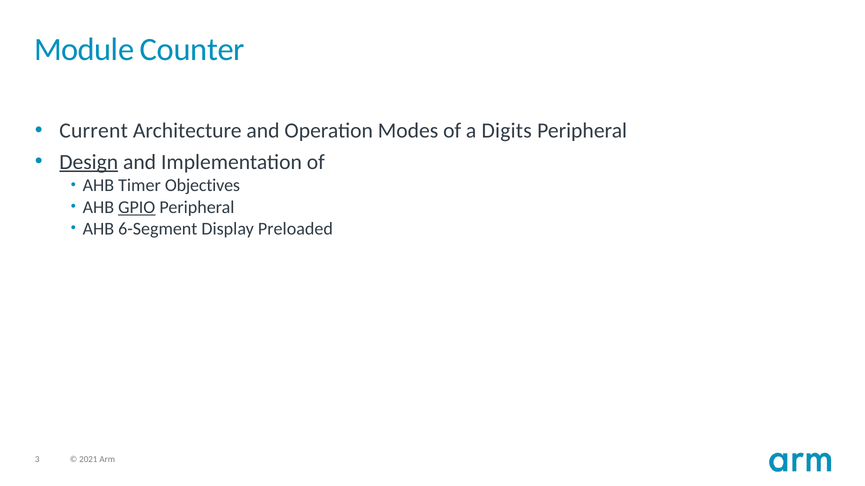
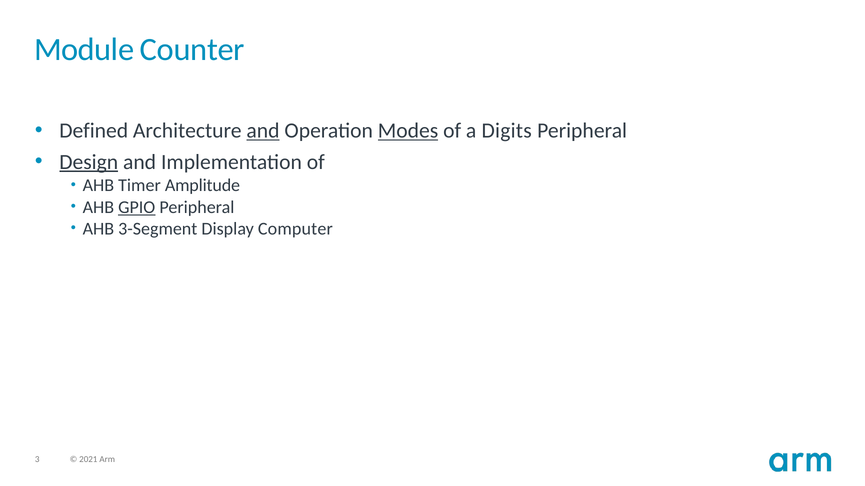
Current: Current -> Defined (94, 131)
and underline: none -> present (263, 131)
Modes underline: none -> present (408, 131)
Objectives: Objectives -> Amplitude (202, 186)
6-Segment: 6-Segment -> 3-Segment (158, 229)
Preloaded: Preloaded -> Computer (295, 229)
